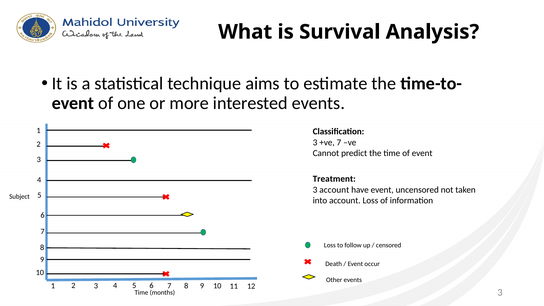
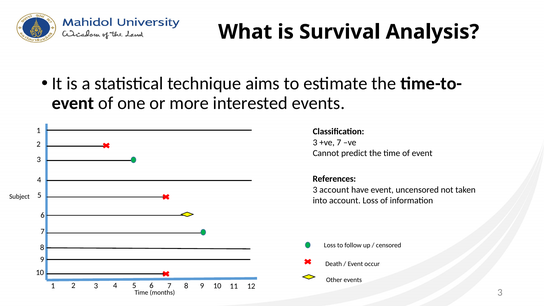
Treatment: Treatment -> References (334, 179)
